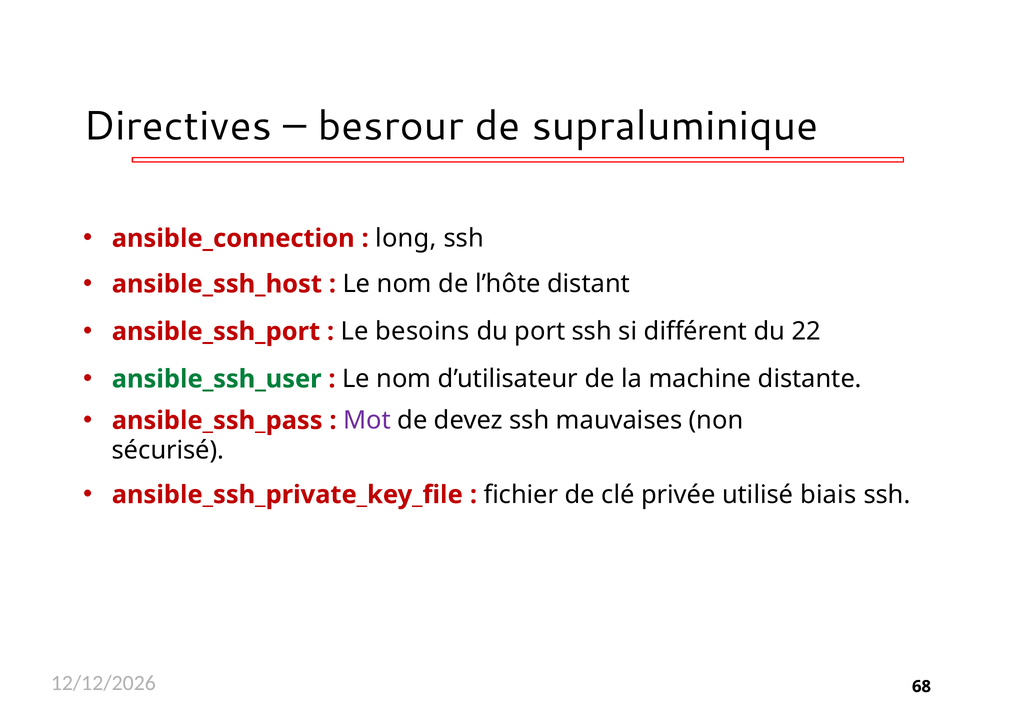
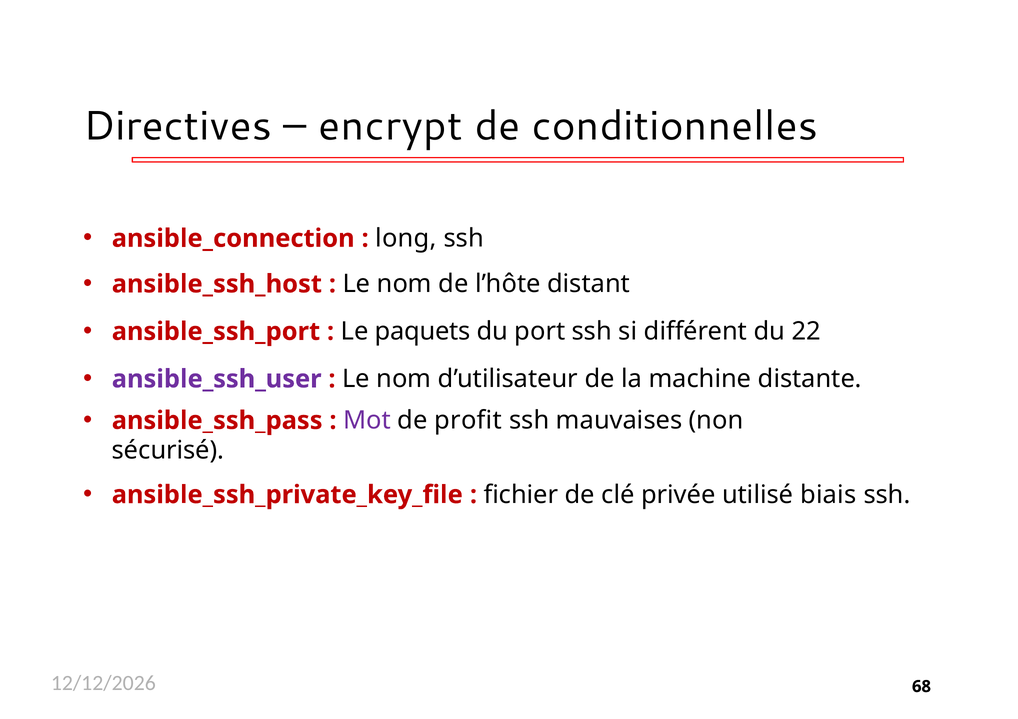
besrour: besrour -> encrypt (390, 126)
supraluminique: supraluminique -> conditionnelles (675, 126)
besoins: besoins -> paquets (423, 332)
ansible_ssh_user colour: green -> purple (217, 379)
devez: devez -> profit (468, 421)
